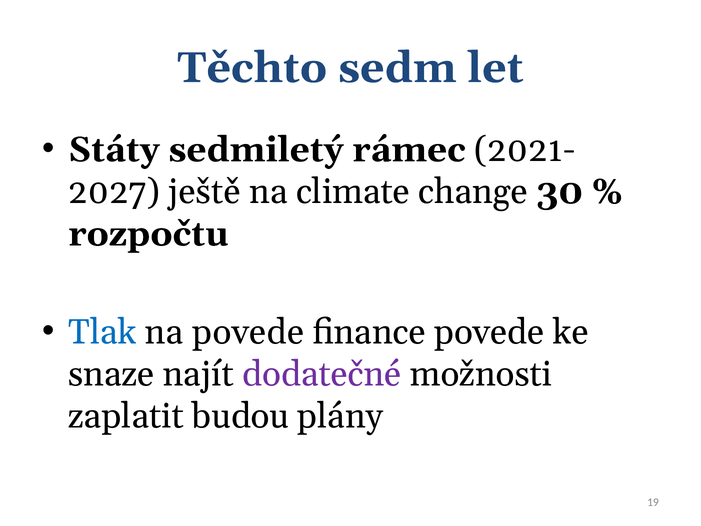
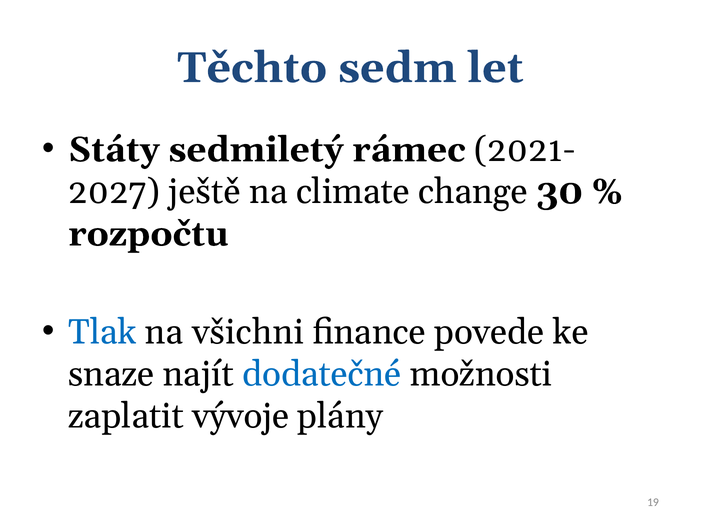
na povede: povede -> všichni (248, 332)
dodatečné colour: purple -> blue (322, 374)
budou: budou -> vývoje (241, 416)
